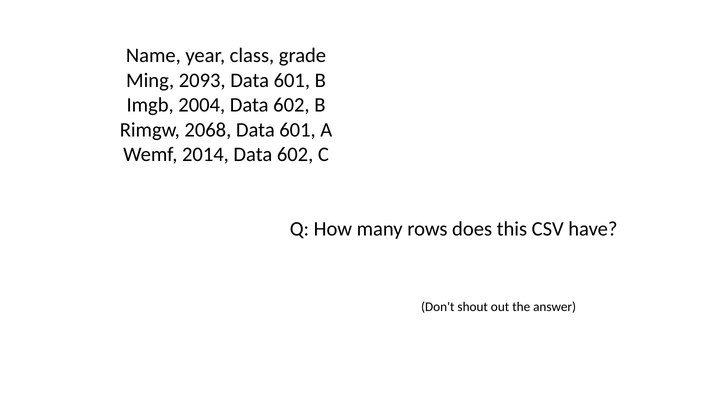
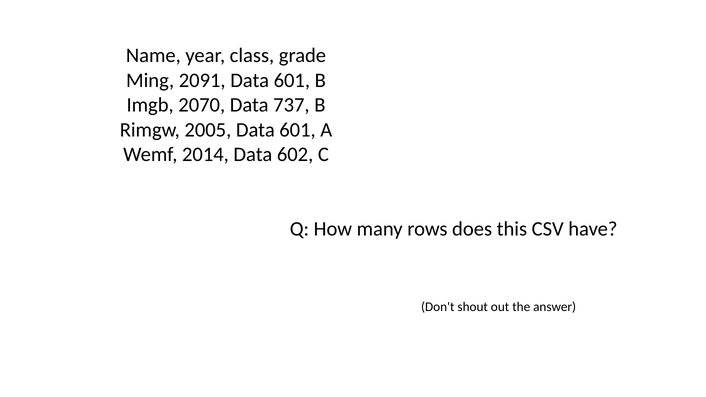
2093: 2093 -> 2091 (202, 80)
2004: 2004 -> 2070 (202, 105)
602: 602 -> 737 (291, 105)
2068: 2068 -> 2005 (208, 130)
